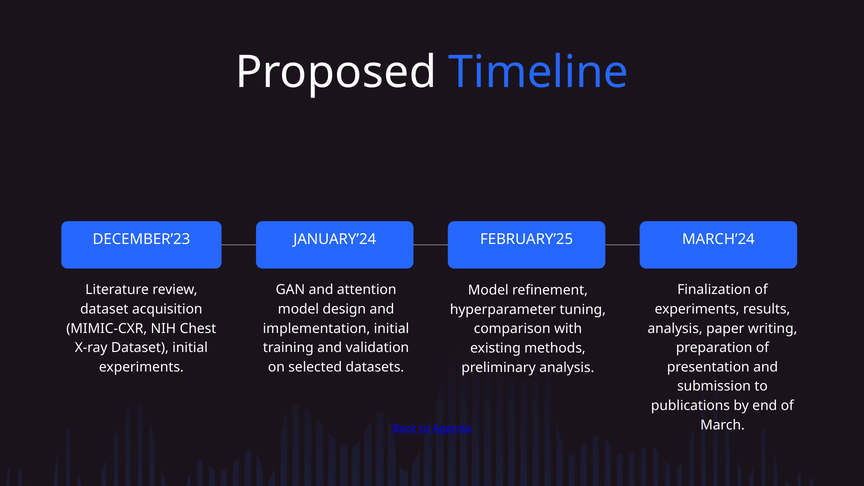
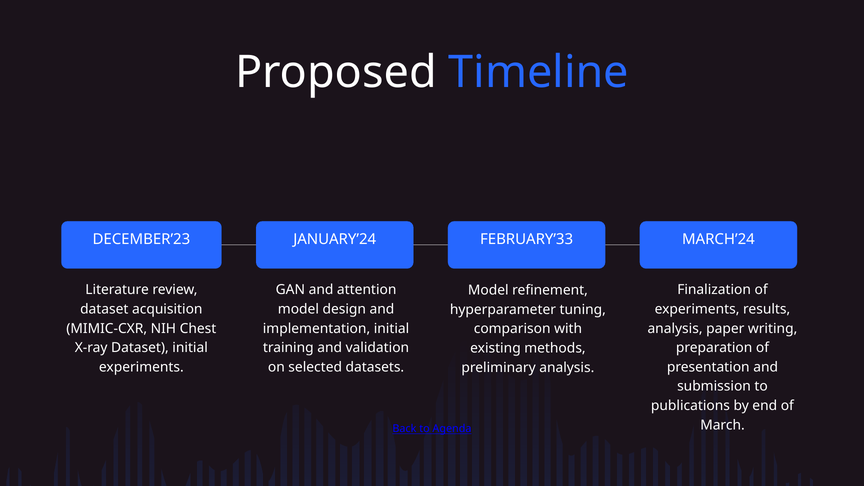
FEBRUARY’25: FEBRUARY’25 -> FEBRUARY’33 (527, 239)
